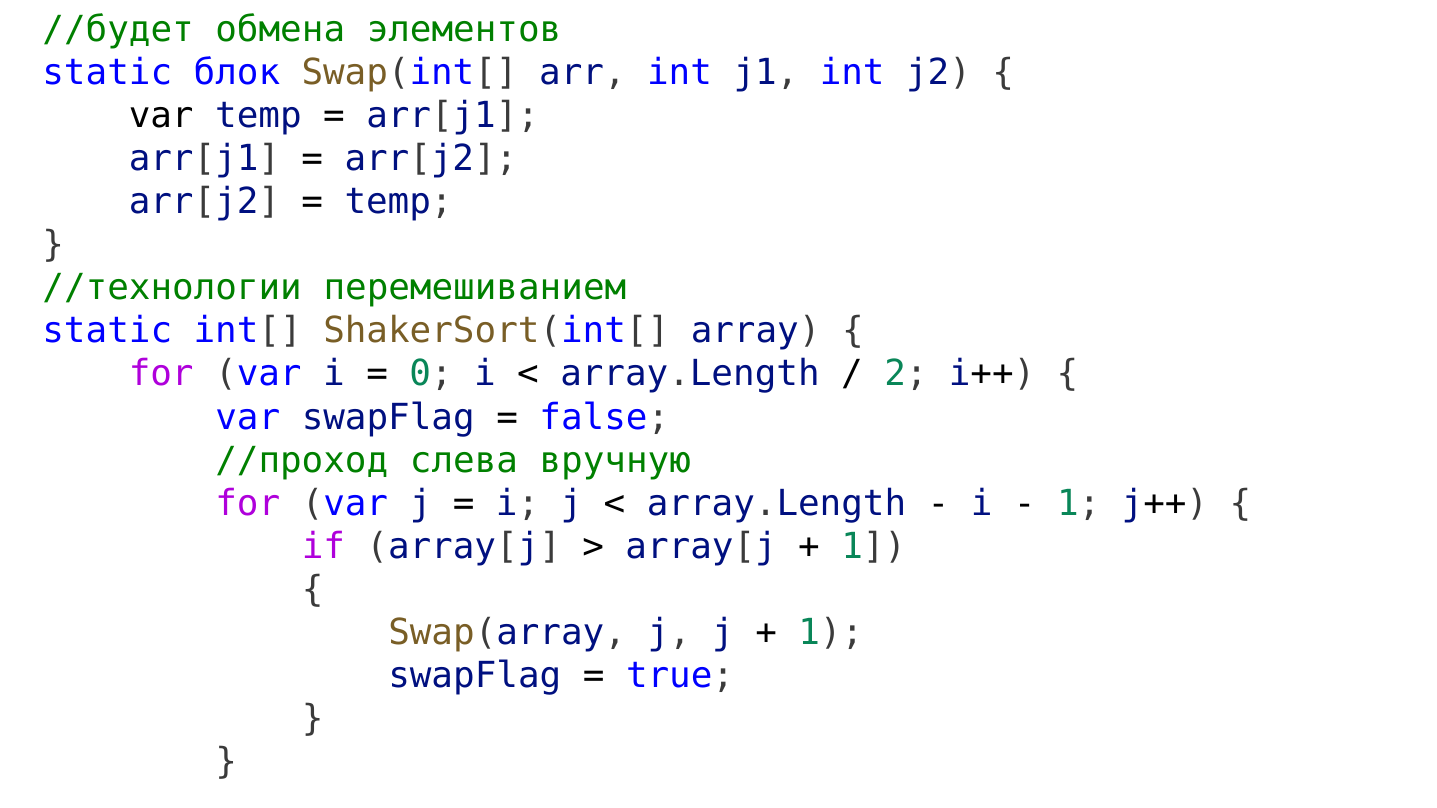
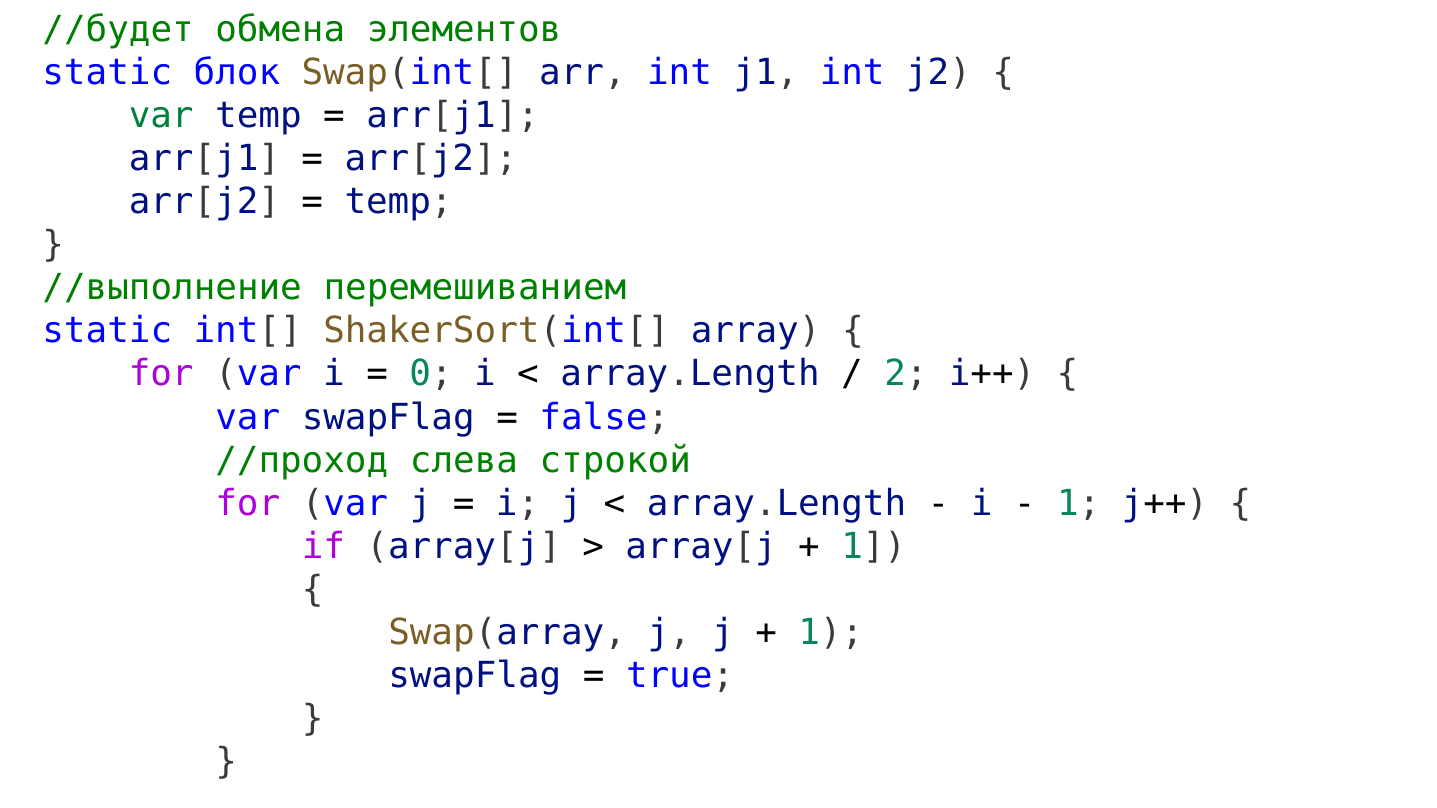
var colour: black -> green (161, 116)
//технологии: //технологии -> //выполнение (172, 288)
вручную: вручную -> строкой (615, 460)
